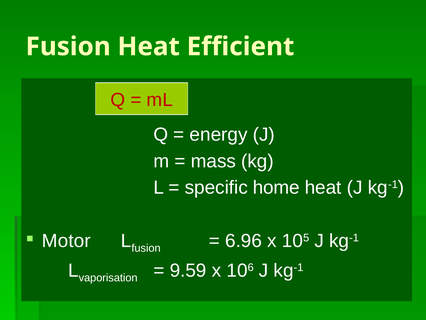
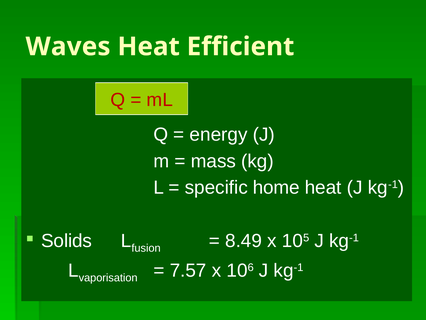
Fusion: Fusion -> Waves (68, 47)
Motor: Motor -> Solids (67, 240)
6.96: 6.96 -> 8.49 (244, 240)
9.59: 9.59 -> 7.57 (188, 270)
